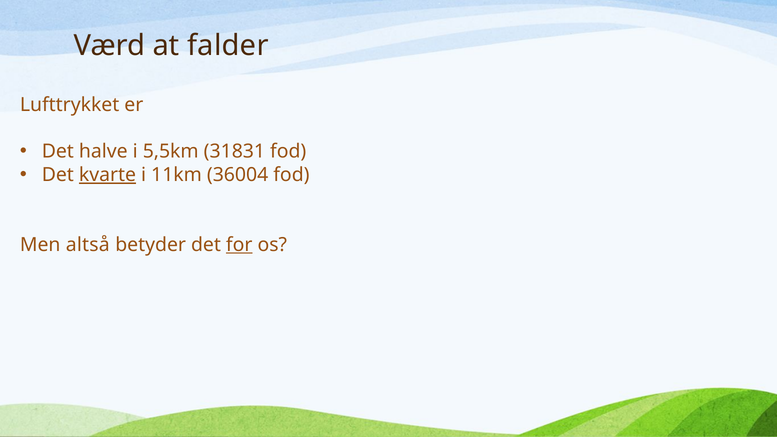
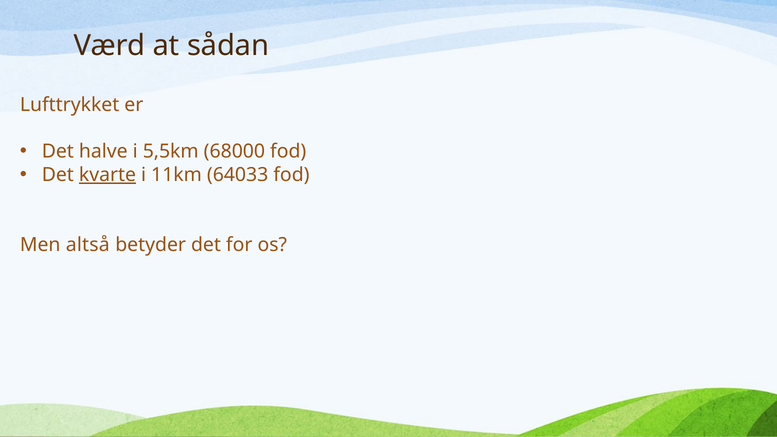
falder: falder -> sådan (228, 46)
31831: 31831 -> 68000 (234, 152)
36004: 36004 -> 64033 (238, 175)
for underline: present -> none (239, 245)
